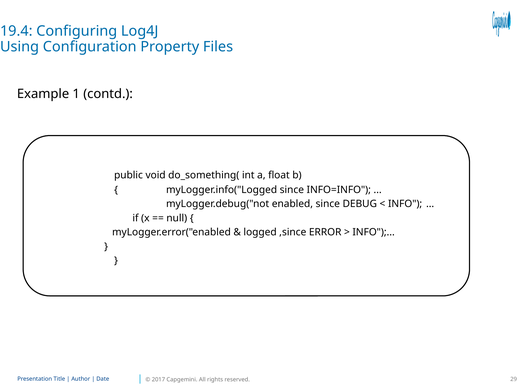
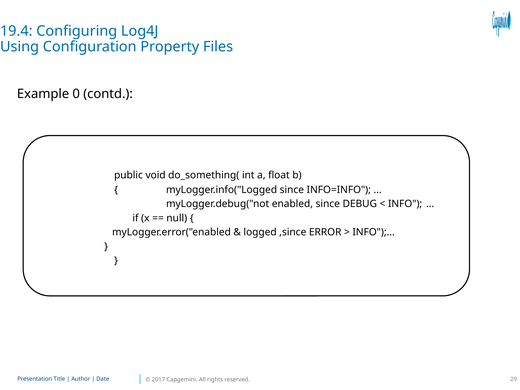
1: 1 -> 0 (76, 94)
